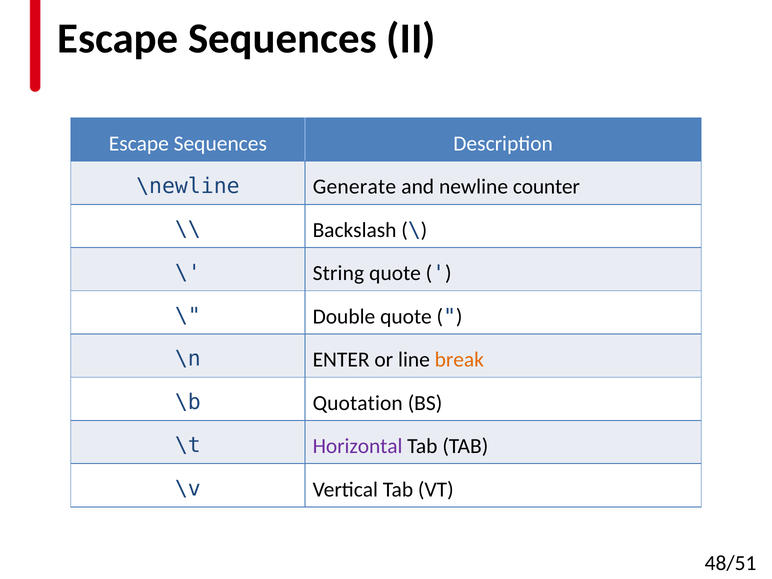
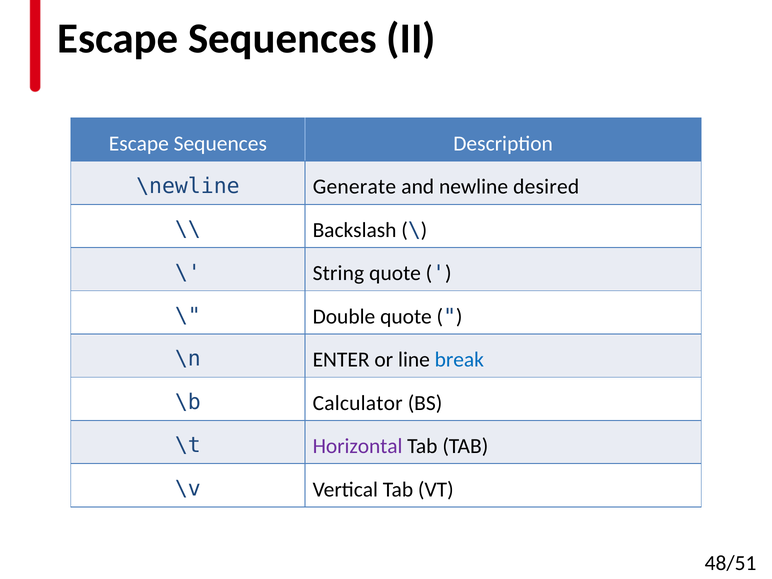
counter: counter -> desired (546, 187)
break colour: orange -> blue (459, 360)
Quotation: Quotation -> Calculator (358, 403)
